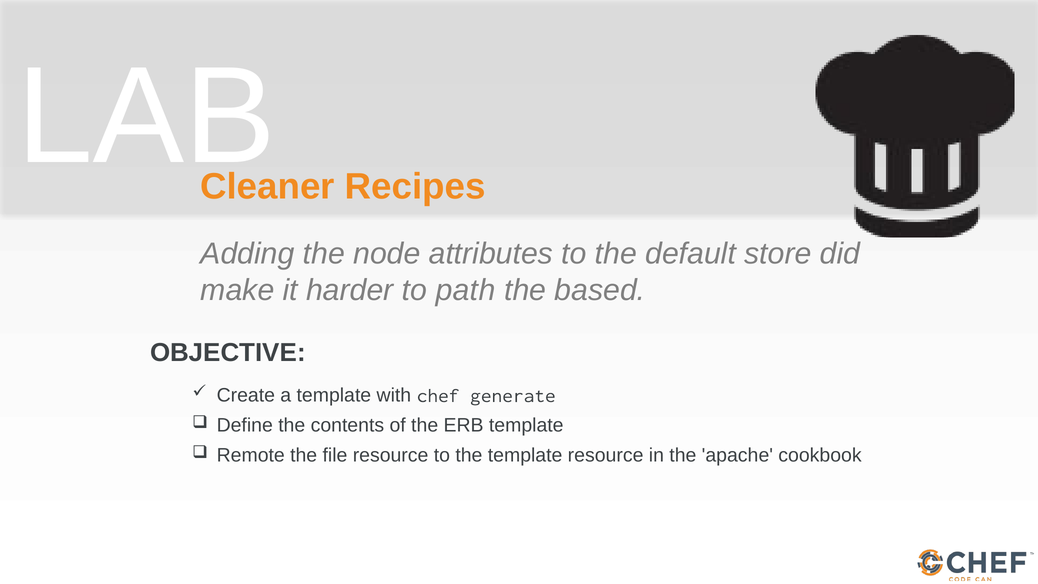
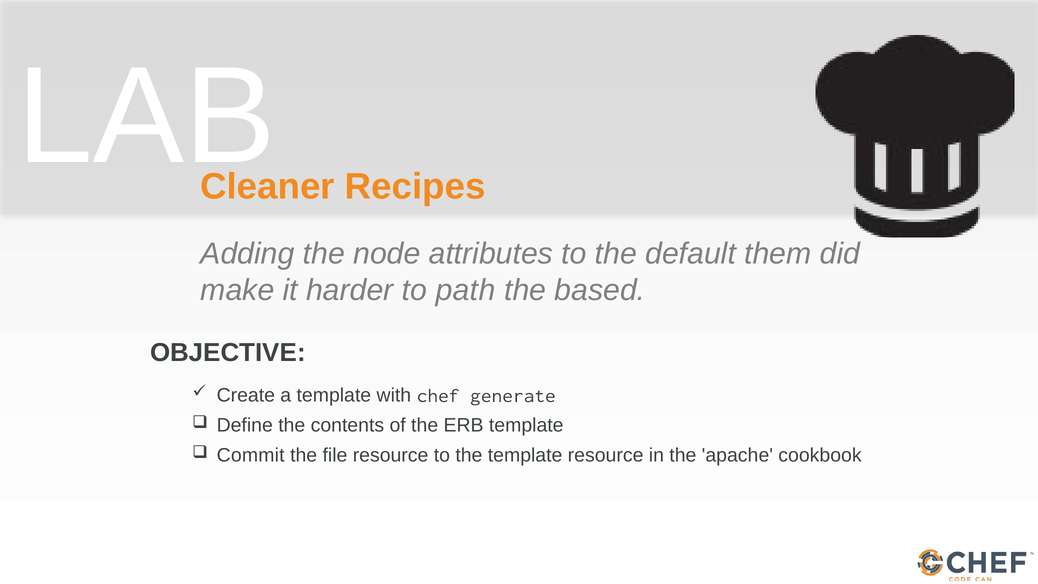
store: store -> them (778, 254)
Remote: Remote -> Commit (251, 455)
